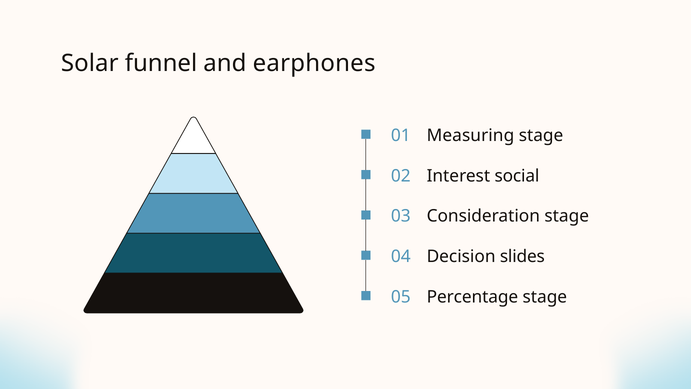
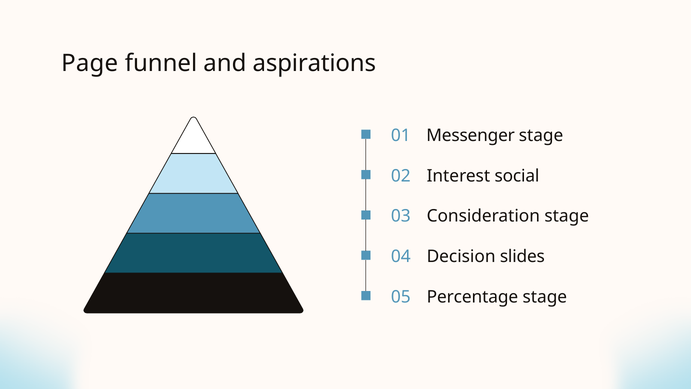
Solar: Solar -> Page (90, 63)
earphones: earphones -> aspirations (314, 63)
Measuring: Measuring -> Messenger (471, 135)
